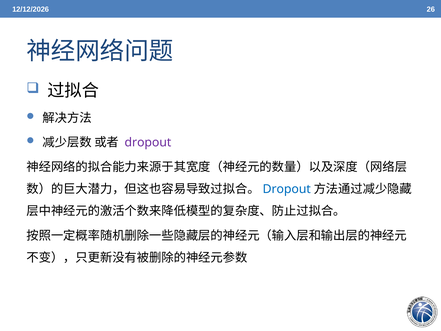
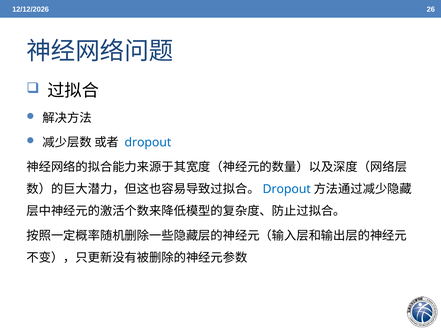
dropout colour: purple -> blue (148, 142)
